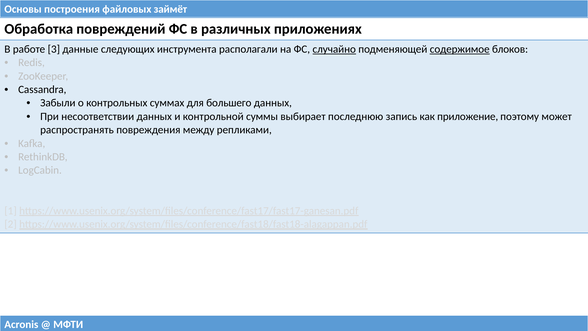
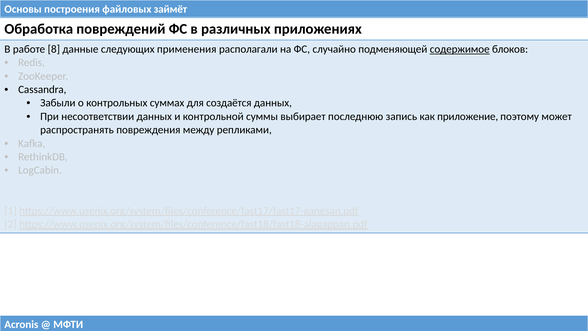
3: 3 -> 8 (54, 49)
инструмента: инструмента -> применения (187, 49)
случайно underline: present -> none (334, 49)
большего: большего -> создаётся (229, 103)
